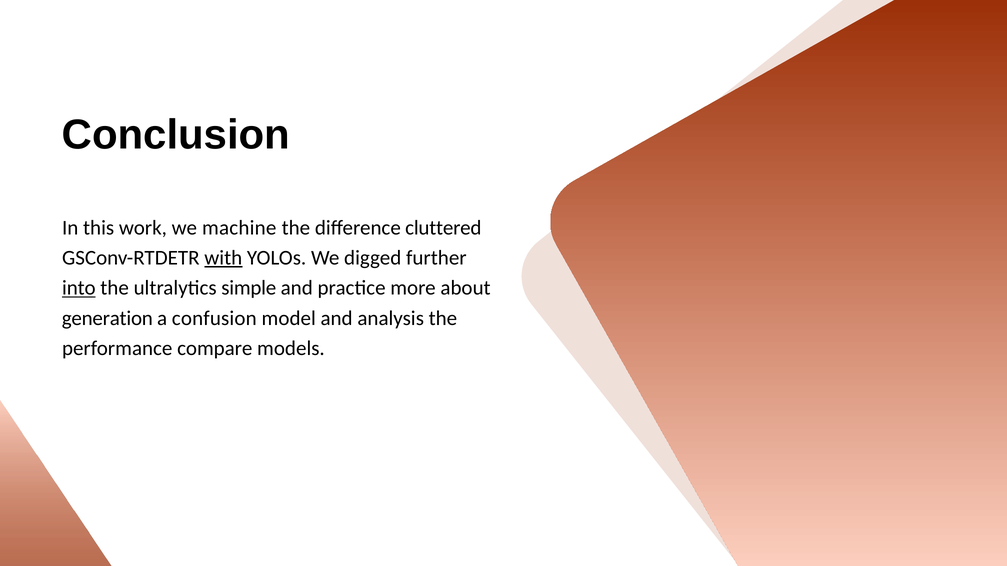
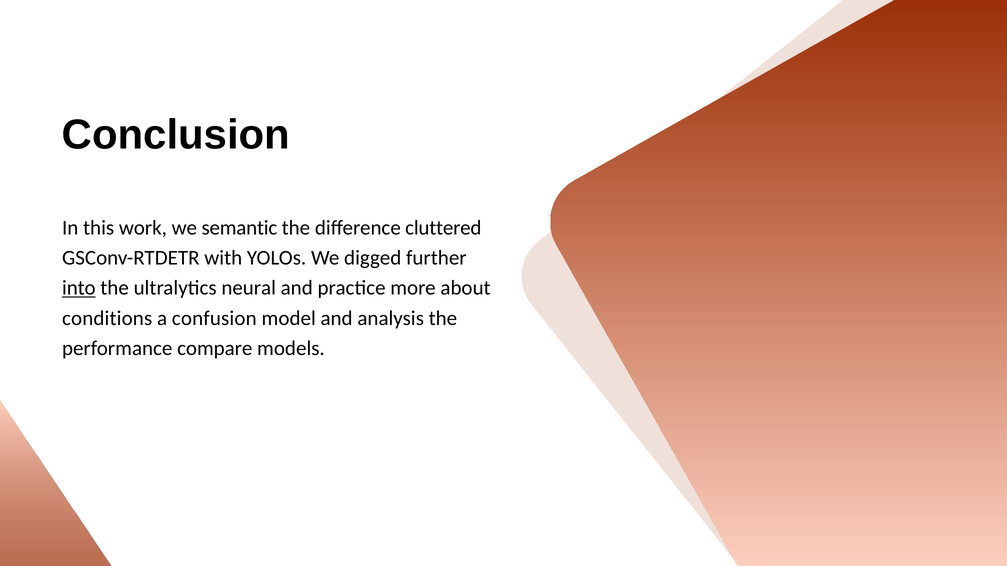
machine: machine -> semantic (239, 228)
with underline: present -> none (223, 258)
simple: simple -> neural (249, 288)
generation: generation -> conditions (107, 318)
